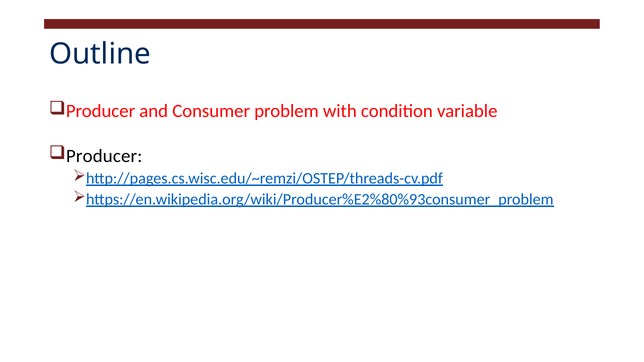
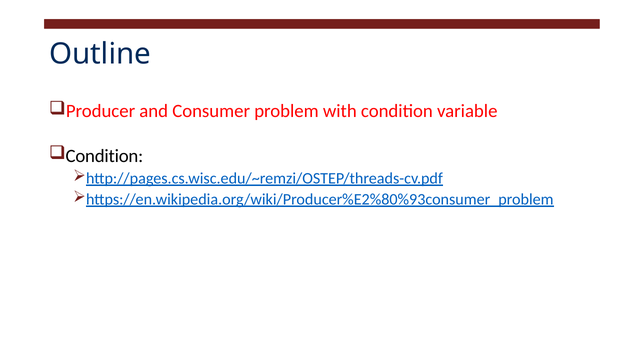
Producer: Producer -> Condition (104, 156)
